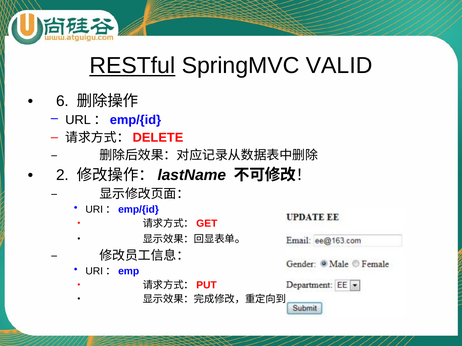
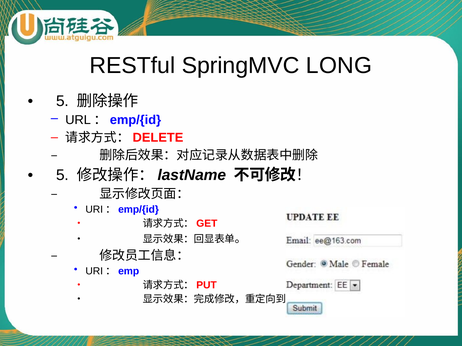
RESTful underline: present -> none (132, 66)
VALID: VALID -> LONG (339, 66)
6: 6 -> 5 (62, 101)
2: 2 -> 5 (62, 175)
